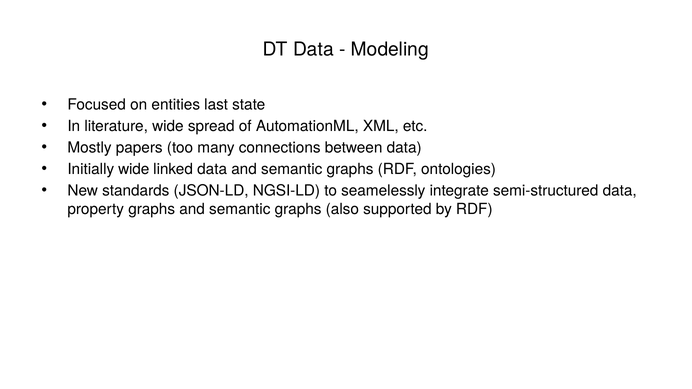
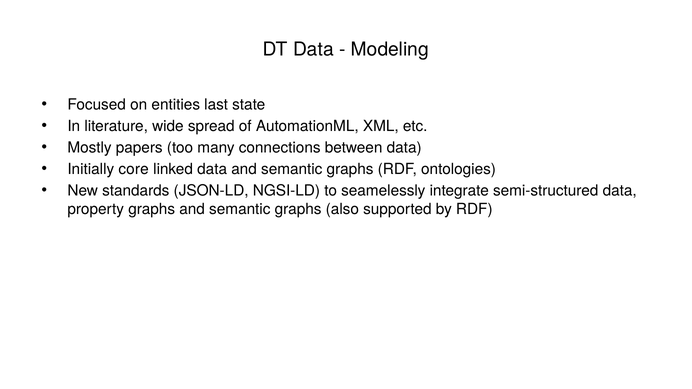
Initially wide: wide -> core (134, 169)
